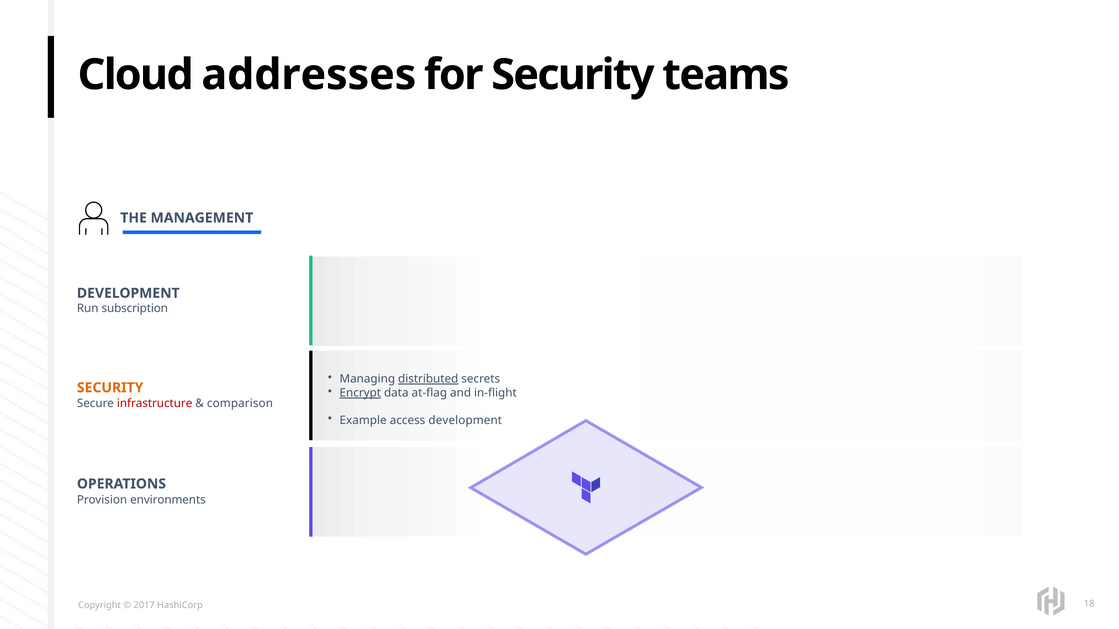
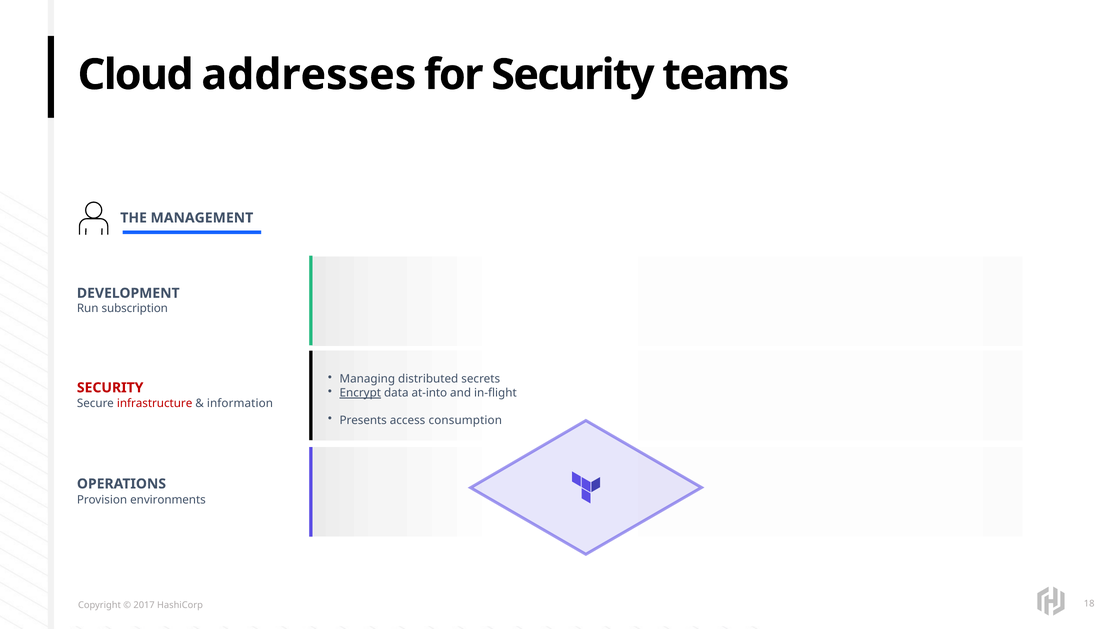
distributed underline: present -> none (428, 379)
SECURITY colour: orange -> red (110, 388)
at-flag: at-flag -> at-into (429, 393)
comparison: comparison -> information (240, 404)
Example: Example -> Presents (363, 421)
access development: development -> consumption (465, 421)
